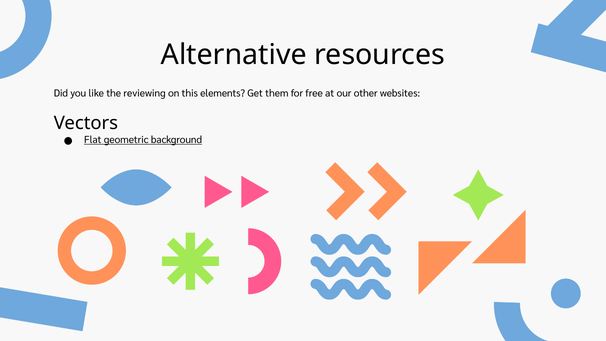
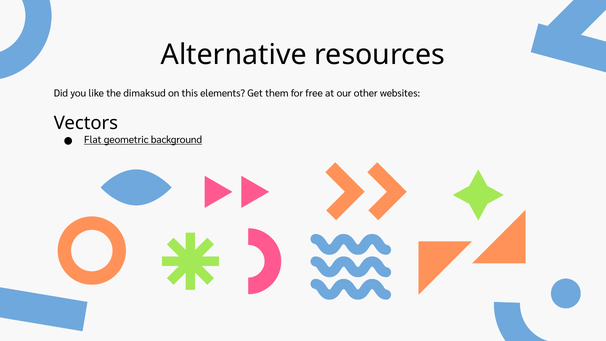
reviewing: reviewing -> dimaksud (145, 93)
